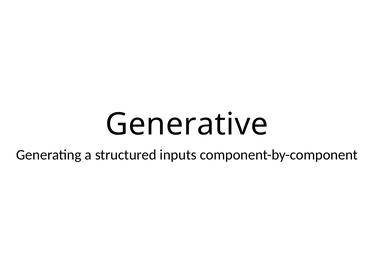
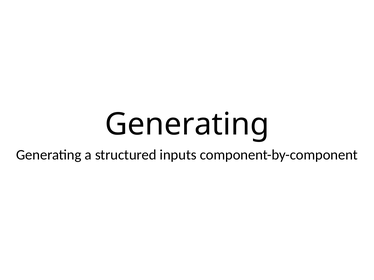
Generative: Generative -> Generating (187, 125)
